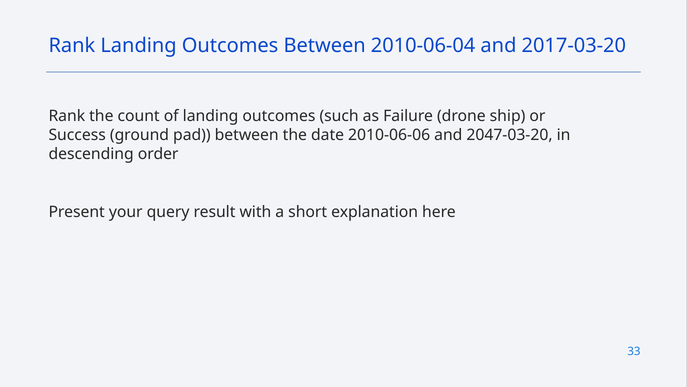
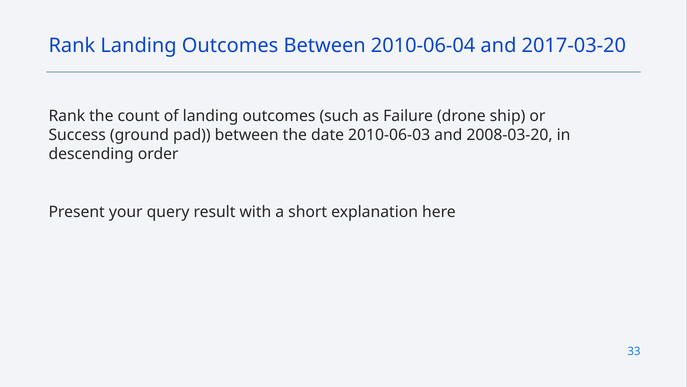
2010-06-06: 2010-06-06 -> 2010-06-03 (389, 135)
2047-03-20: 2047-03-20 -> 2008-03-20 (510, 135)
